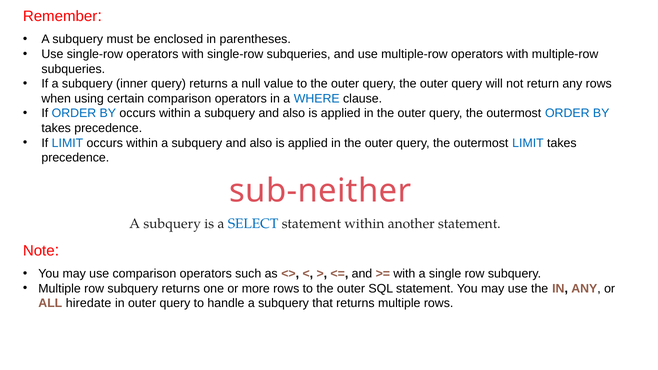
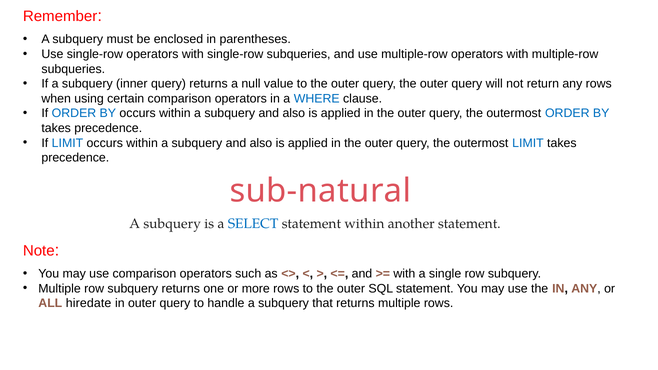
sub-neither: sub-neither -> sub-natural (320, 191)
